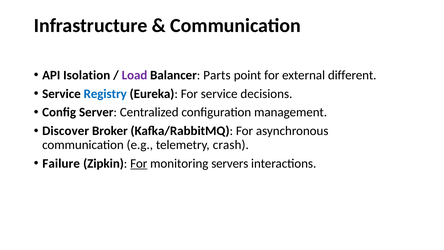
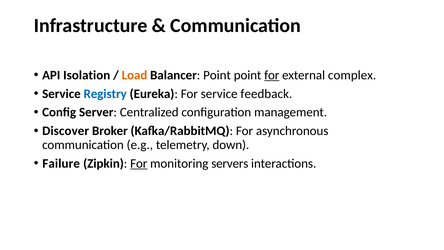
Load colour: purple -> orange (134, 75)
Balancer Parts: Parts -> Point (217, 75)
for underline: none -> present (272, 75)
different: different -> complex (352, 75)
decisions: decisions -> feedback (266, 94)
crash: crash -> down (231, 145)
